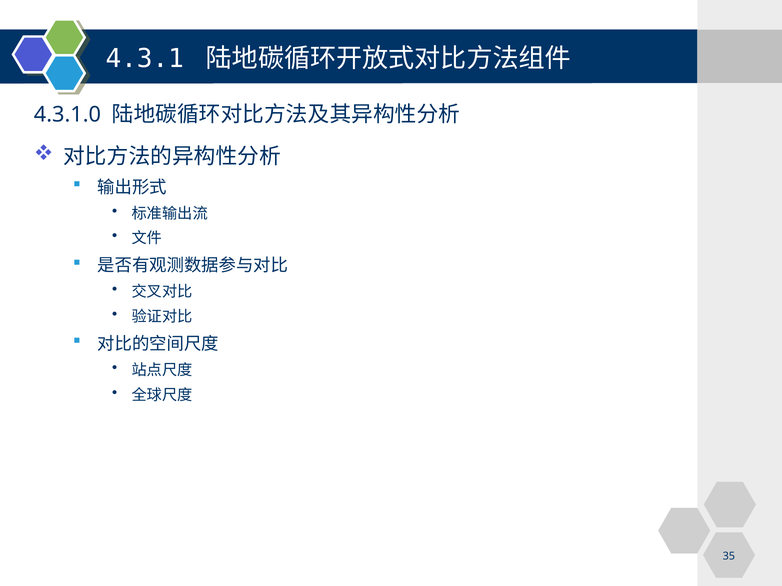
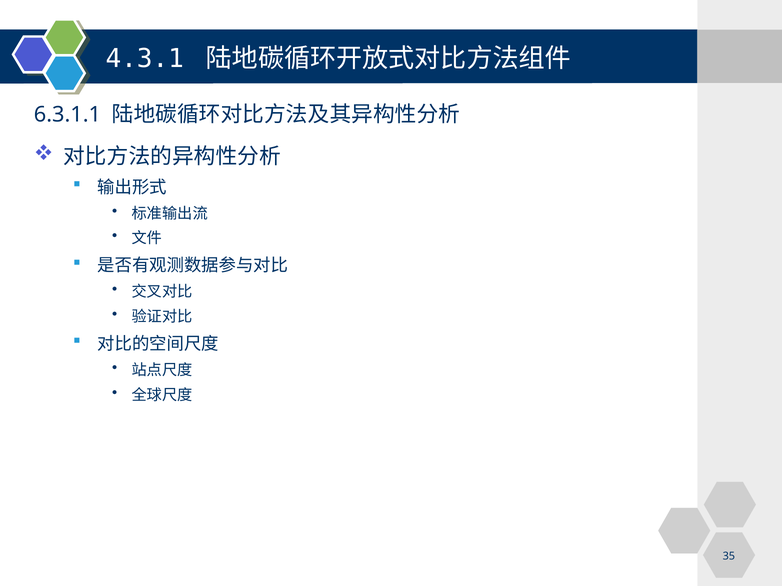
4.3.1.0: 4.3.1.0 -> 6.3.1.1 (67, 115)
